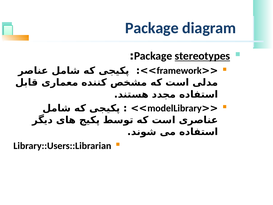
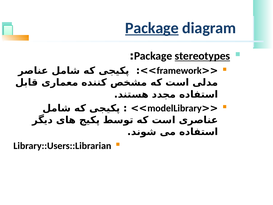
Package underline: none -> present (152, 28)
